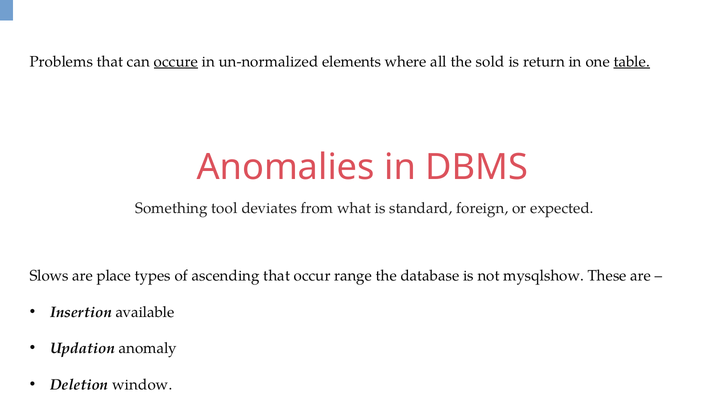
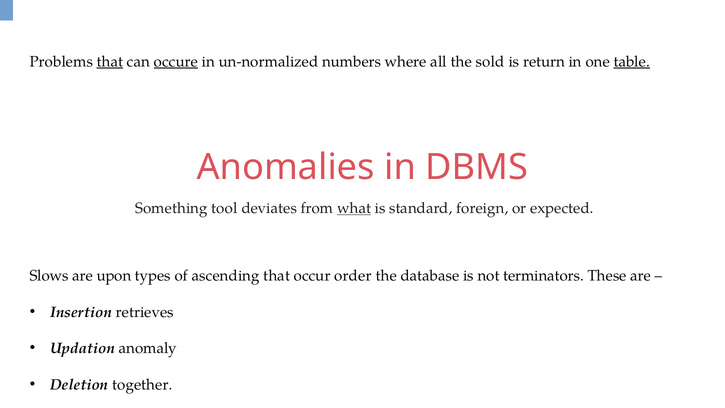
that underline: none -> present (110, 61)
elements: elements -> numbers (352, 61)
what underline: none -> present (354, 208)
place: place -> upon (114, 276)
range: range -> order (353, 276)
mysqlshow: mysqlshow -> terminators (544, 276)
available: available -> retrieves (145, 312)
window: window -> together (142, 384)
